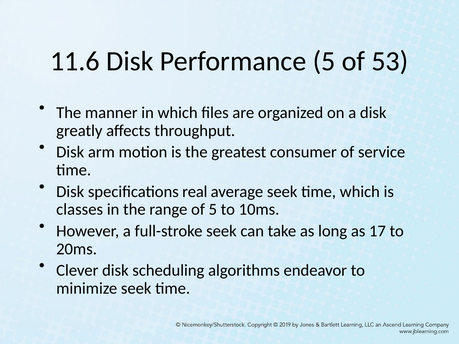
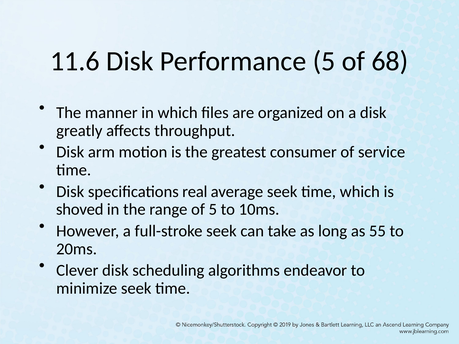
53: 53 -> 68 (390, 61)
classes: classes -> shoved (80, 210)
17: 17 -> 55 (377, 231)
